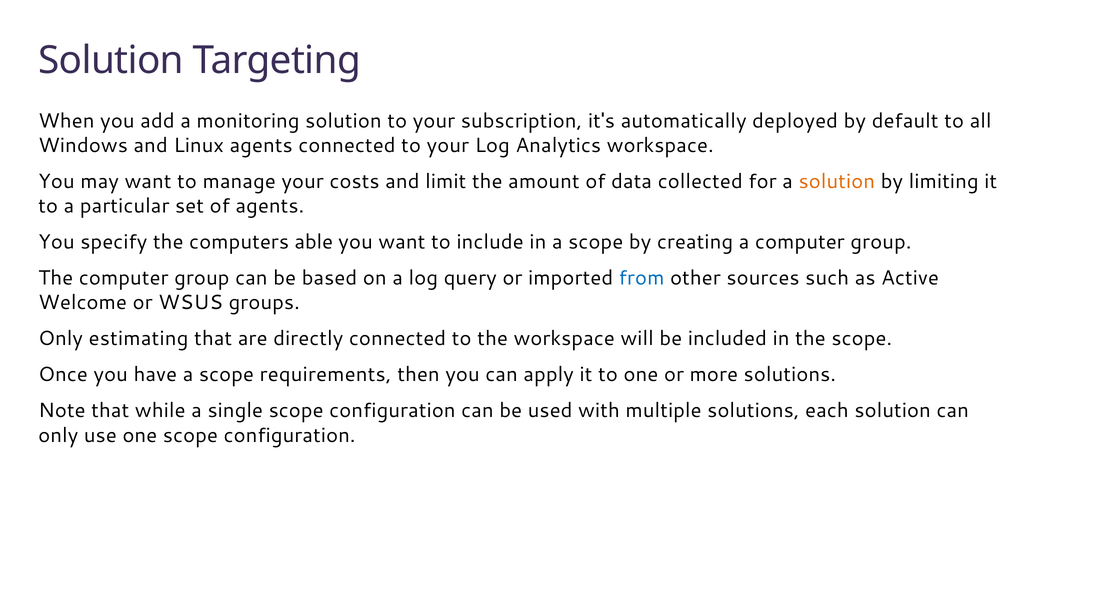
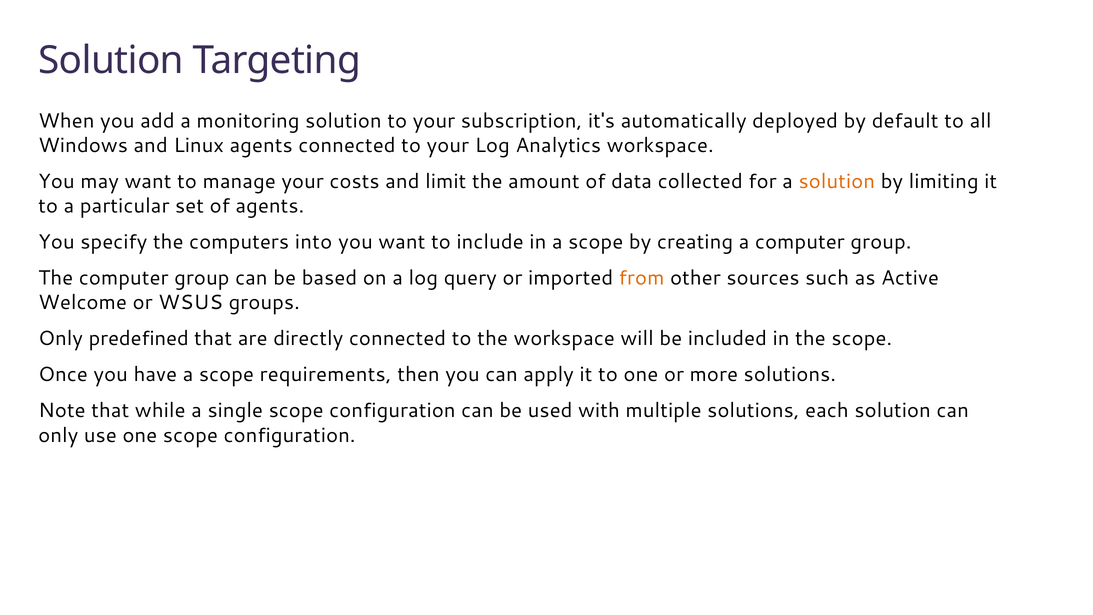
able: able -> into (314, 242)
from colour: blue -> orange (642, 278)
estimating: estimating -> predefined (139, 339)
